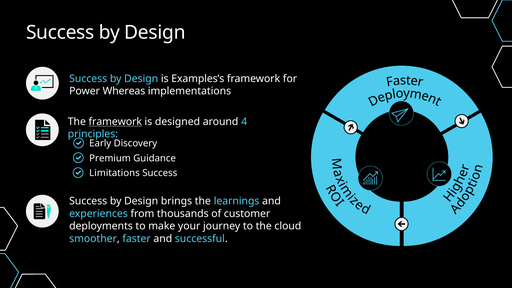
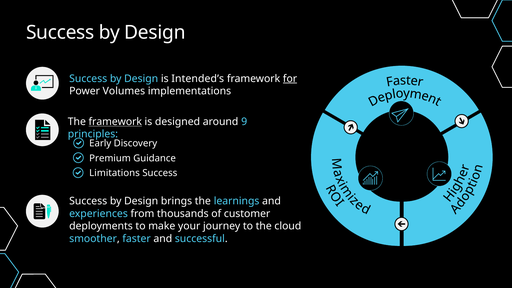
Examples’s: Examples’s -> Intended’s (198, 79)
for underline: none -> present (290, 79)
Whereas: Whereas -> Volumes (124, 91)
4: 4 -> 9 (244, 122)
